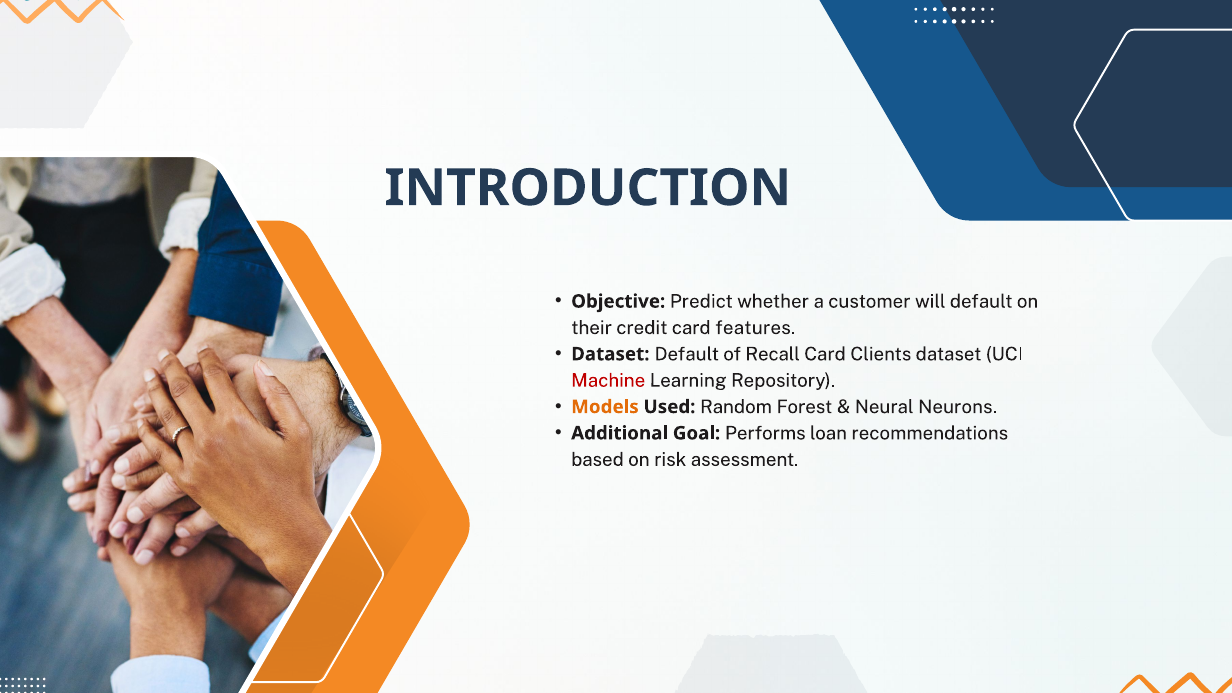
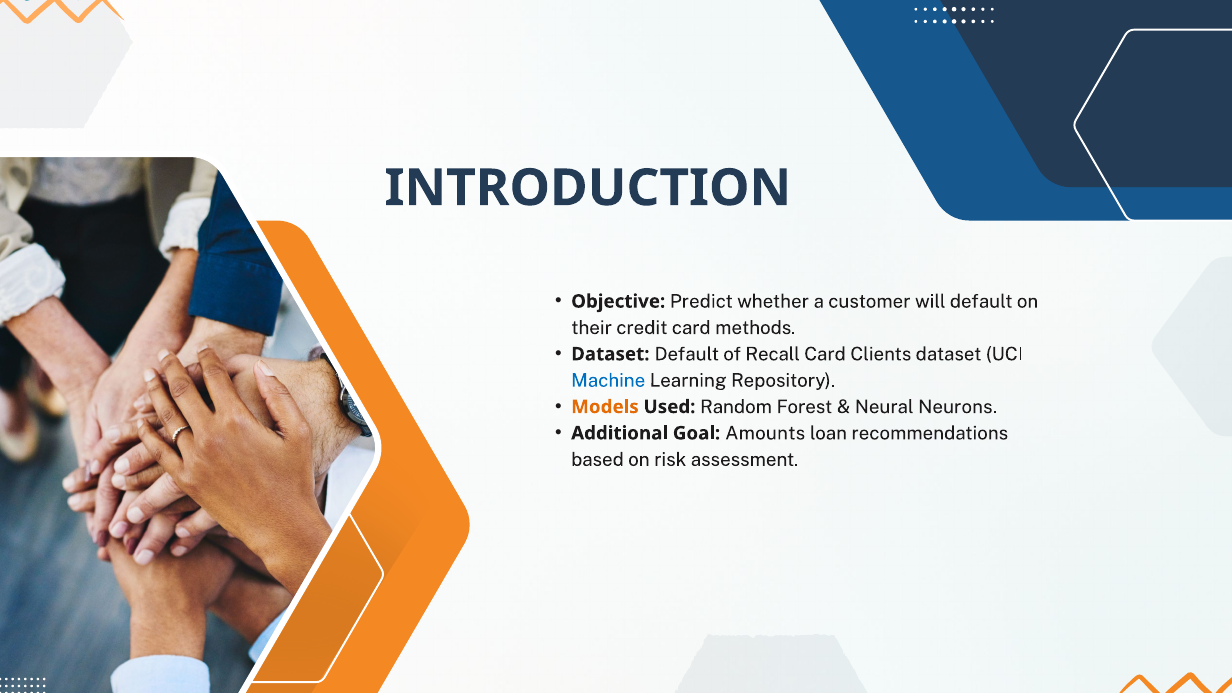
features: features -> methods (755, 328)
Machine colour: red -> blue (608, 381)
Performs: Performs -> Amounts (765, 433)
